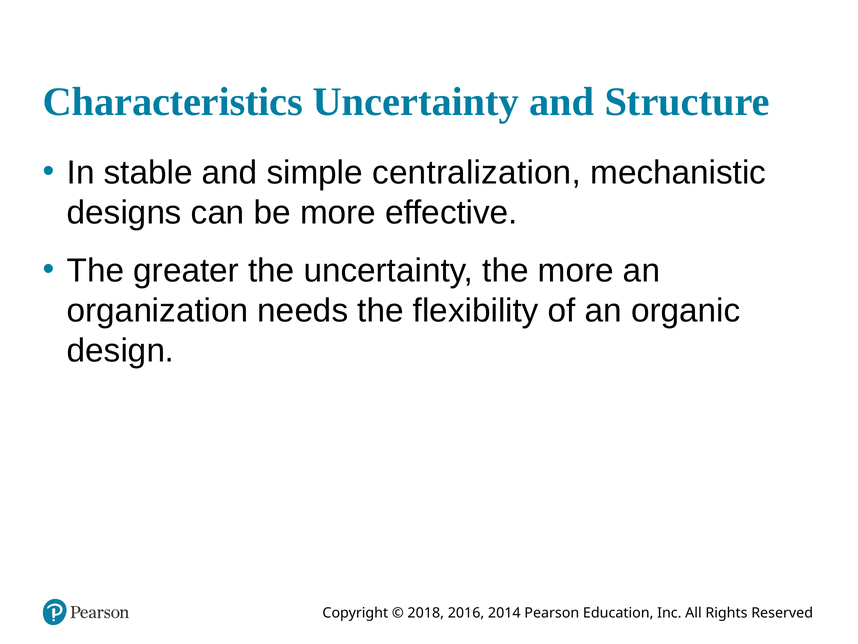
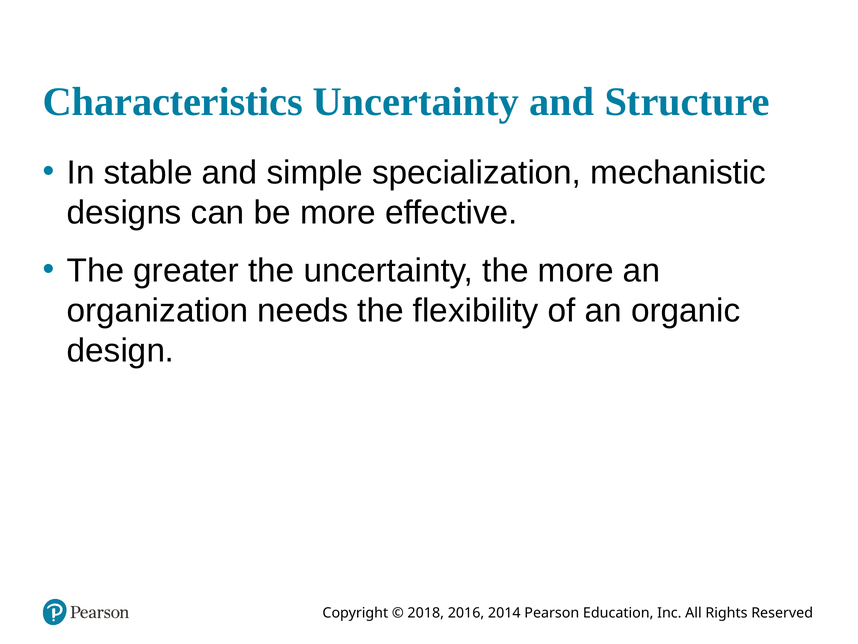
centralization: centralization -> specialization (477, 173)
